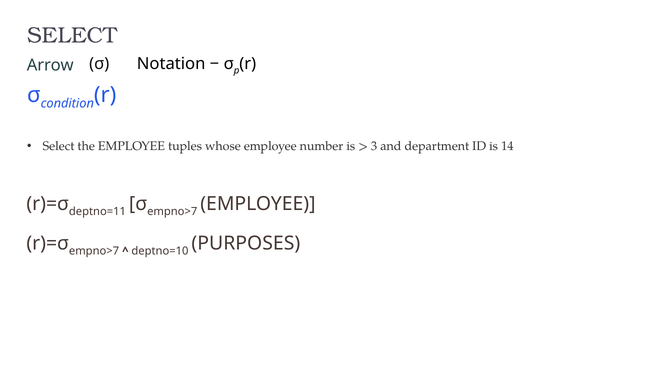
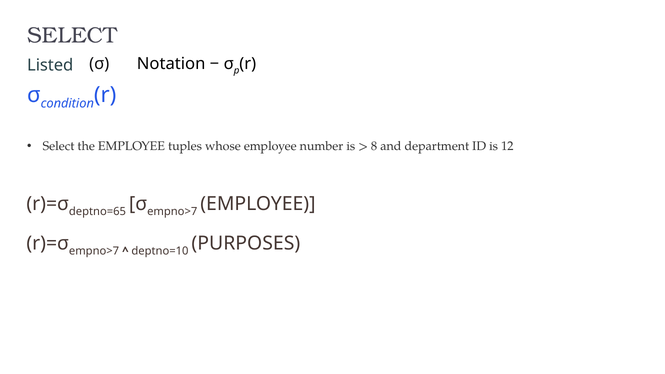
Arrow: Arrow -> Listed (50, 65)
3: 3 -> 8 (374, 146)
14: 14 -> 12 (507, 146)
deptno=11: deptno=11 -> deptno=65 (97, 211)
